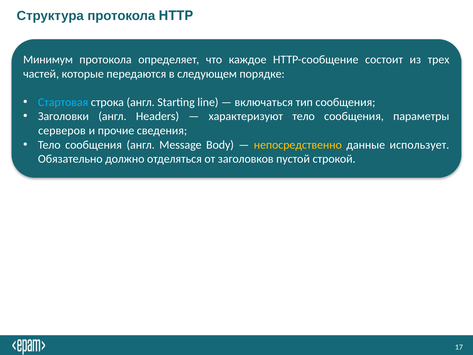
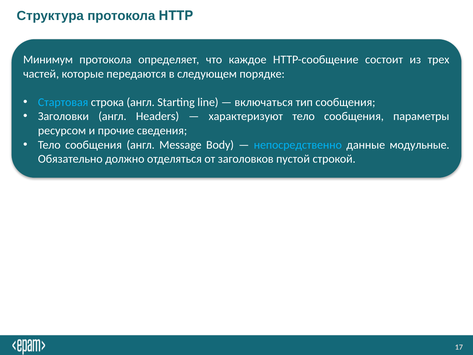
серверов: серверов -> ресурсом (62, 130)
непосредственно colour: yellow -> light blue (298, 145)
использует: использует -> модульные (420, 145)
